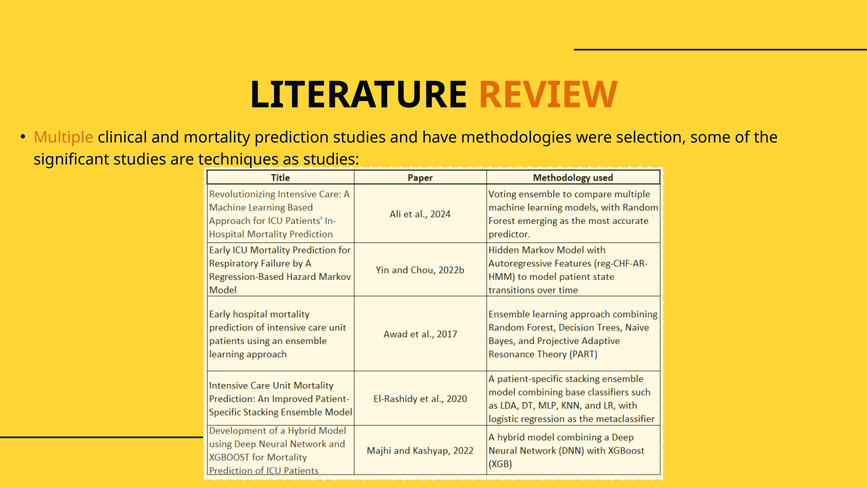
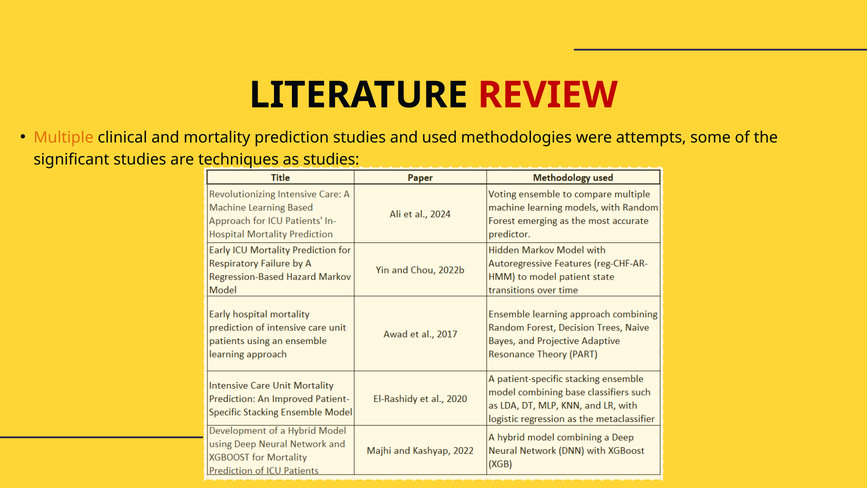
REVIEW colour: orange -> red (548, 95)
have: have -> used (440, 137)
selection: selection -> attempts (651, 137)
